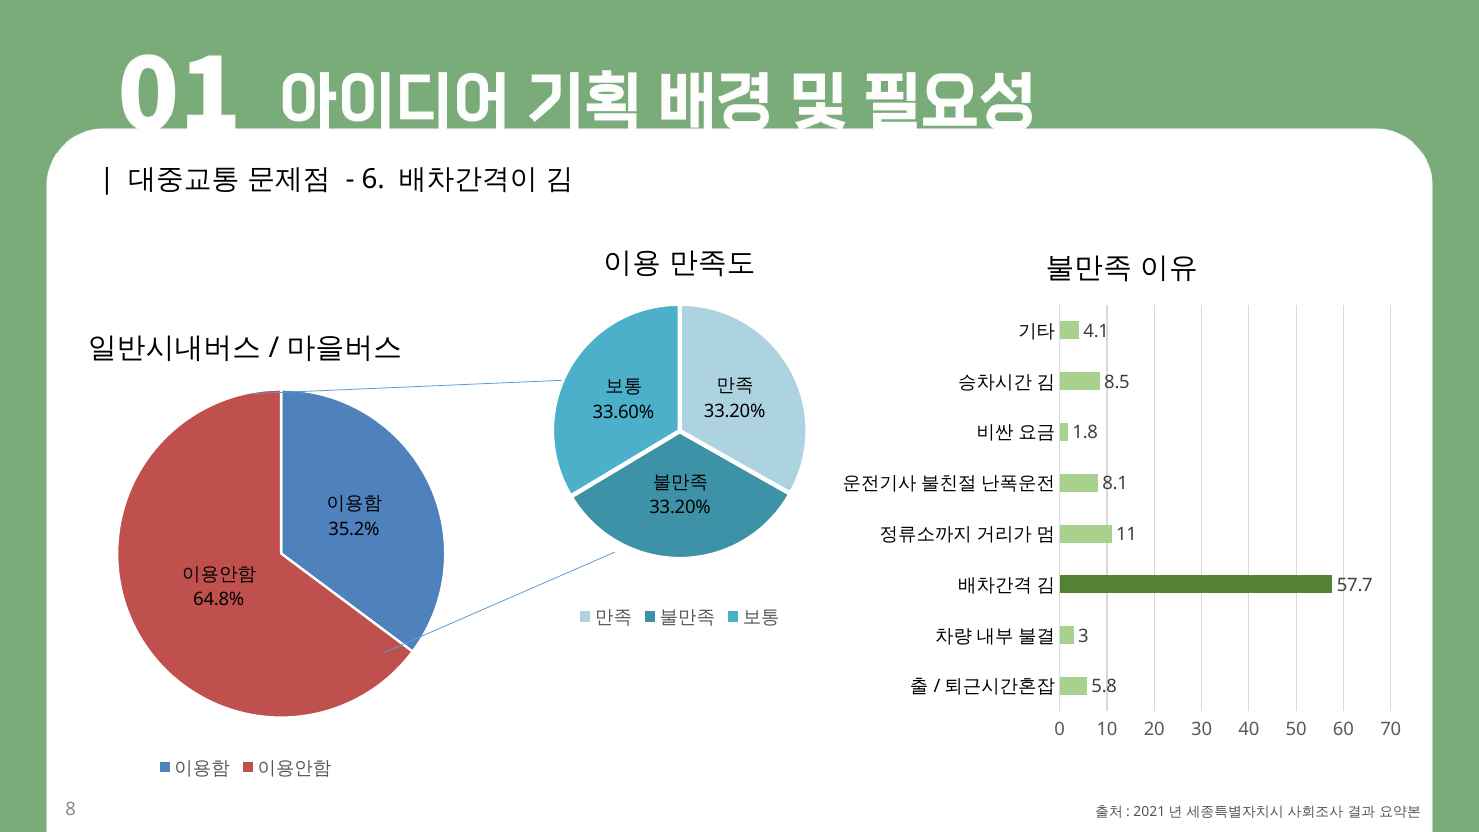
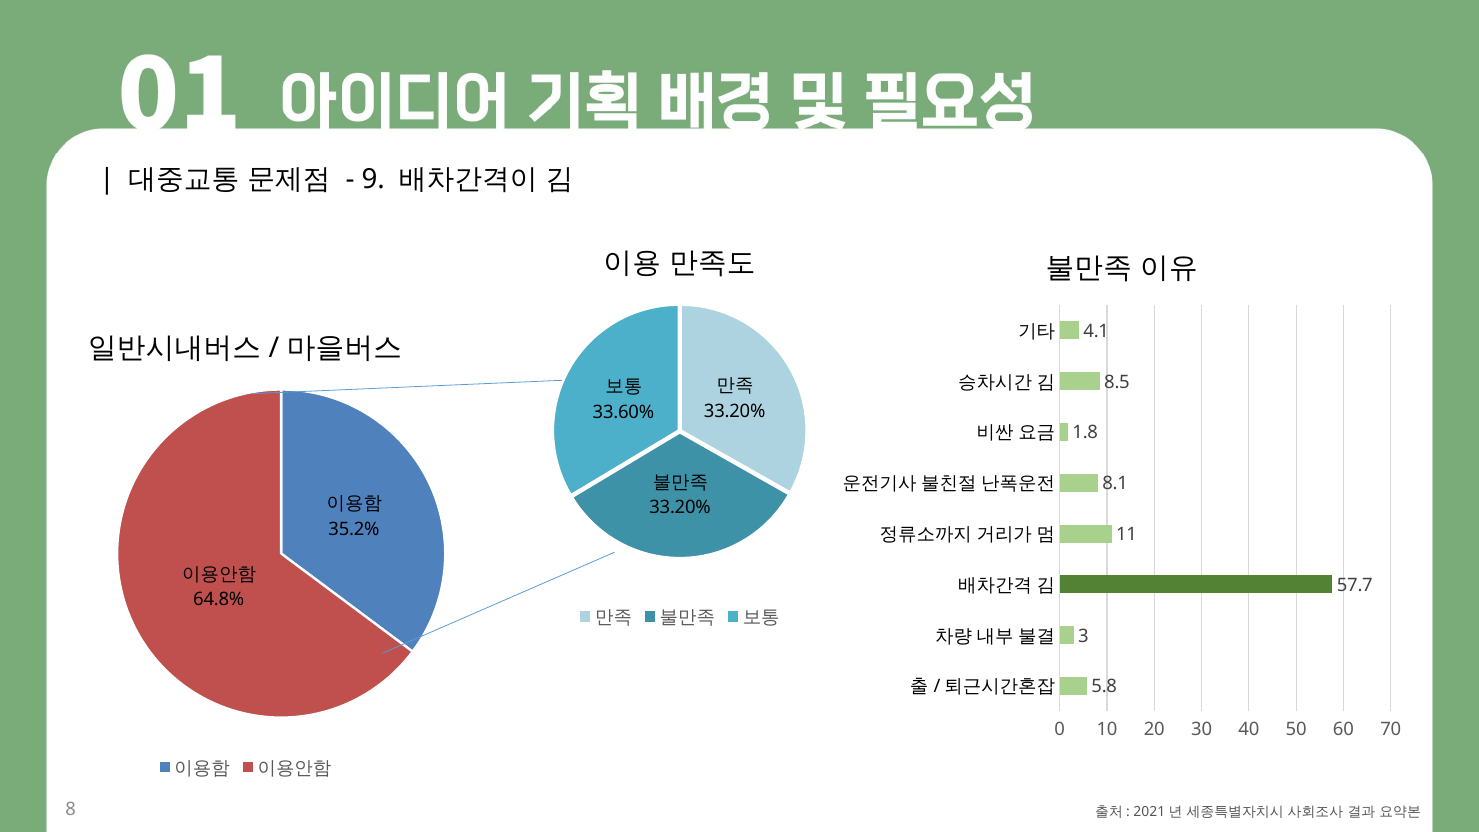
6: 6 -> 9 (373, 180)
